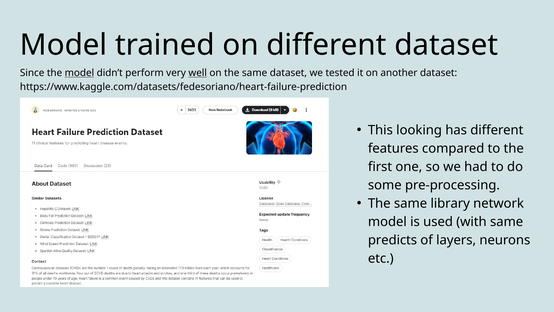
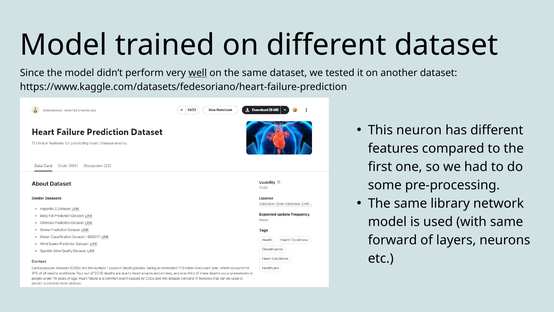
model underline: present -> none (79, 73)
looking: looking -> neuron (419, 130)
predicts: predicts -> forward (392, 240)
